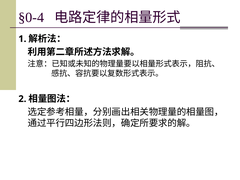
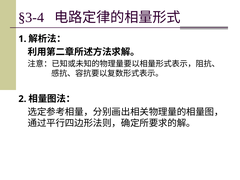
§0-4: §0-4 -> §3-4 (31, 17)
